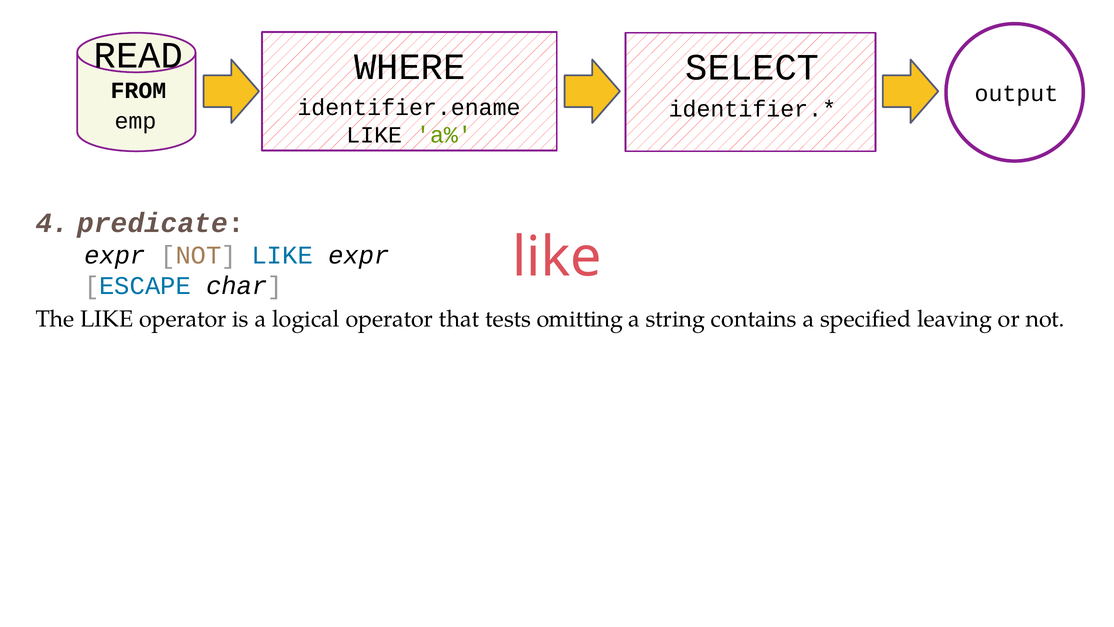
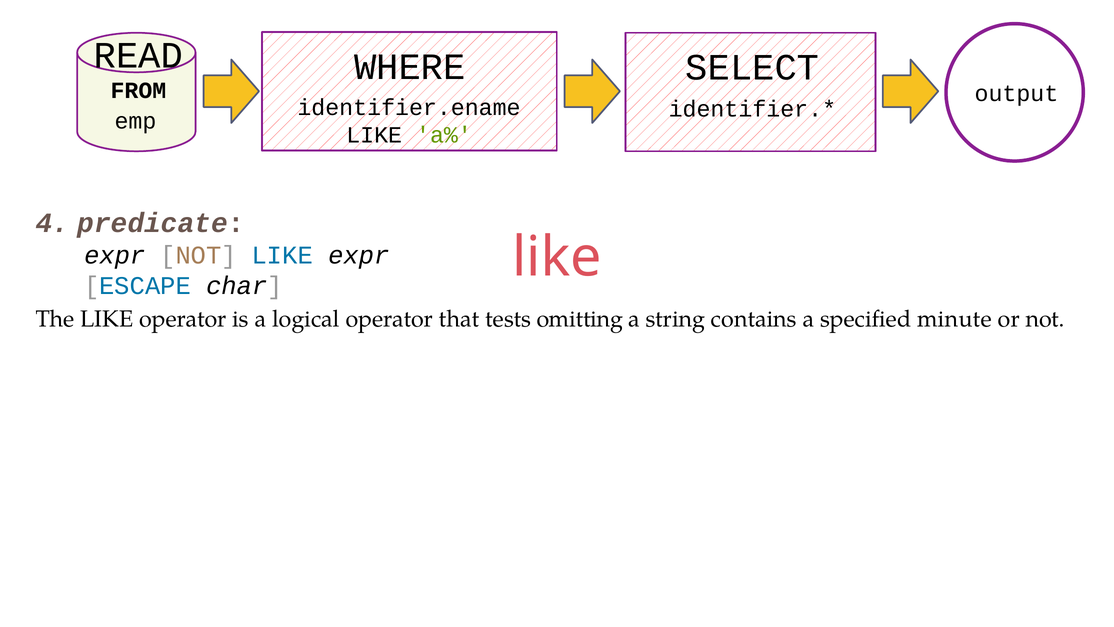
leaving: leaving -> minute (954, 319)
